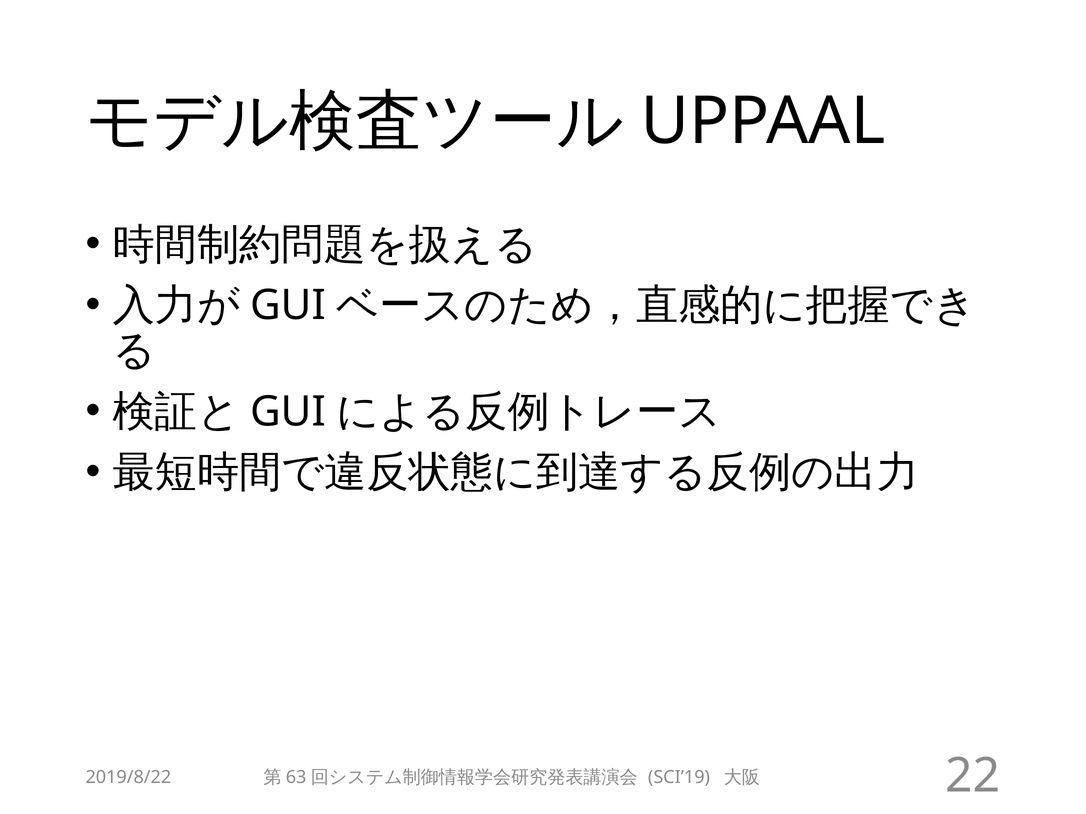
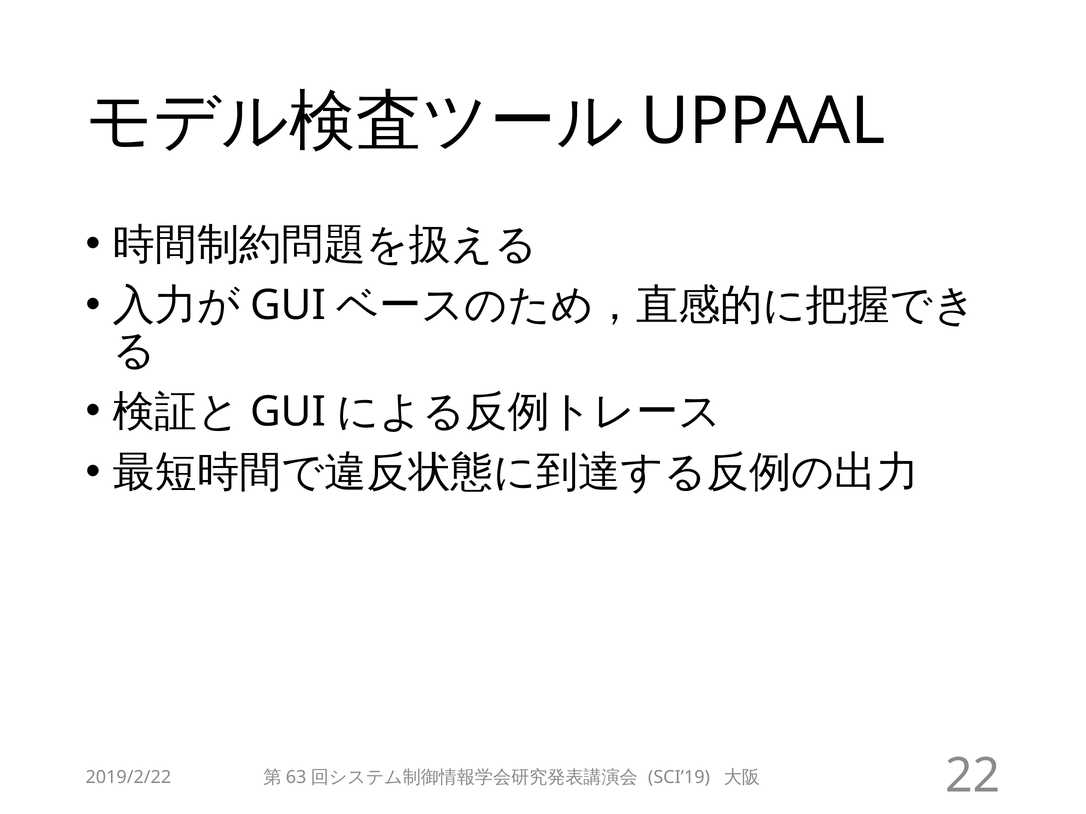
2019/8/22: 2019/8/22 -> 2019/2/22 (128, 778)
